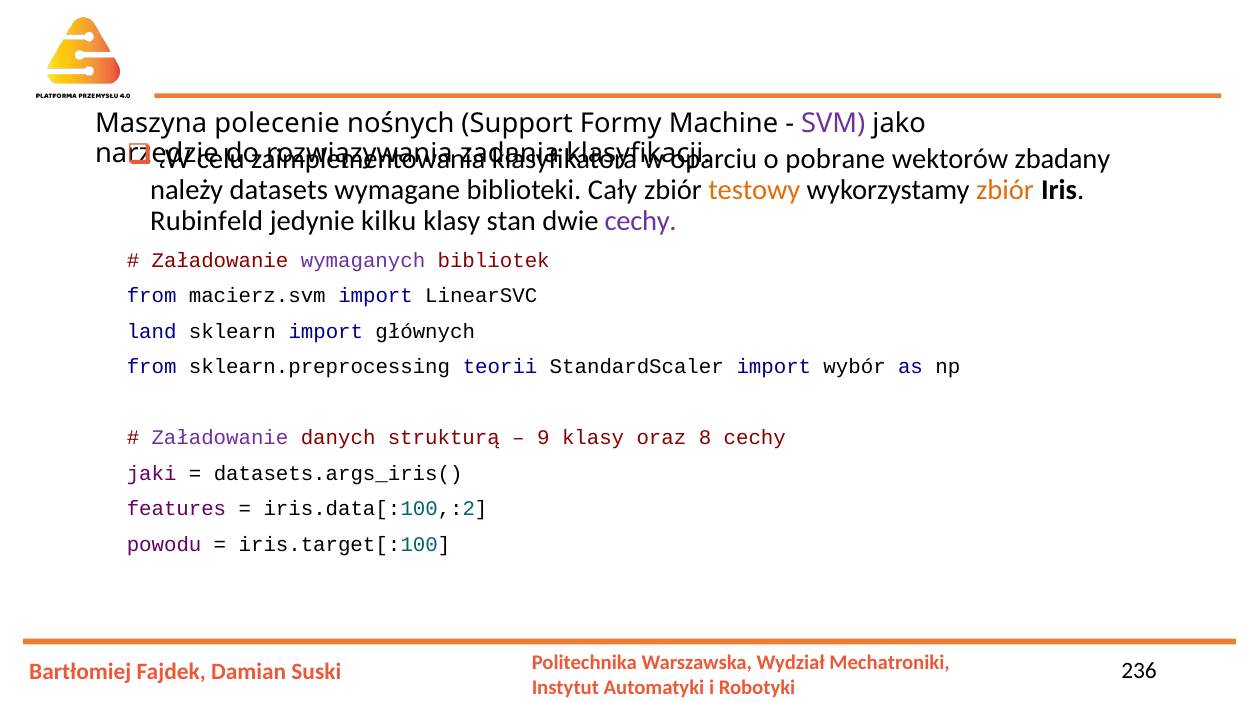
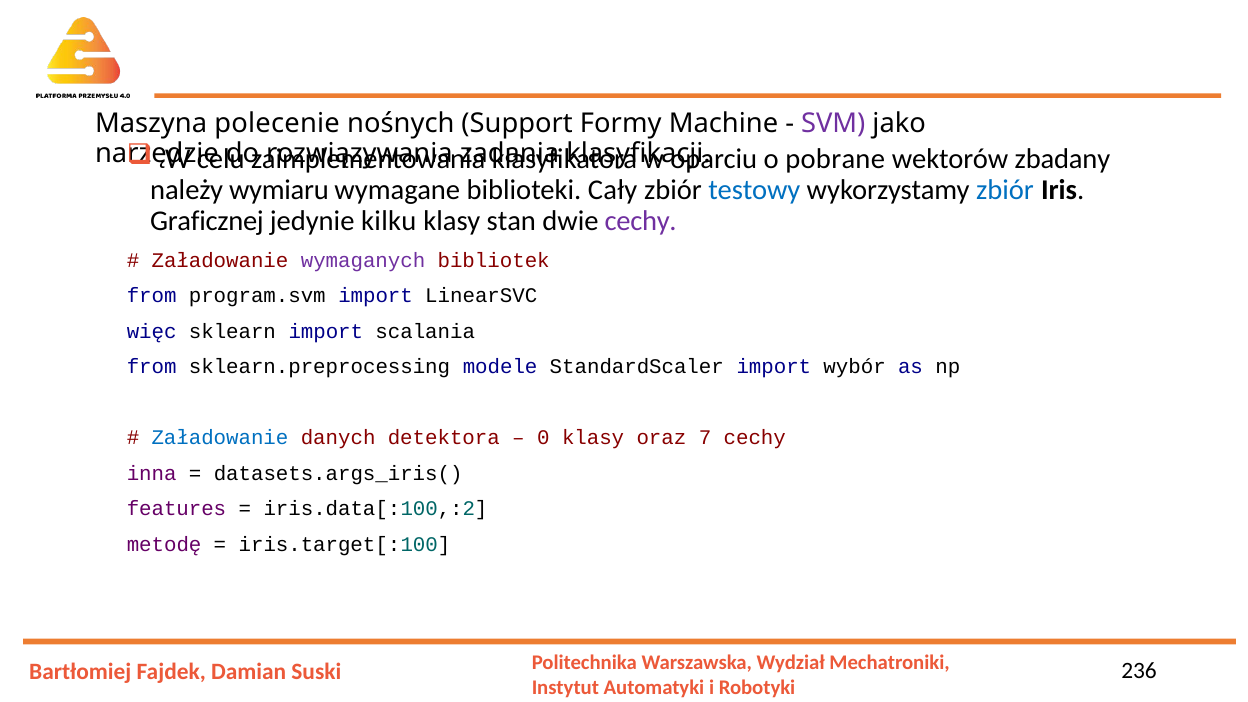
datasets: datasets -> wymiaru (279, 190)
testowy colour: orange -> blue (754, 190)
zbiór colour: orange -> blue (1005, 190)
Rubinfeld: Rubinfeld -> Graficznej (207, 221)
macierz.svm: macierz.svm -> program.svm (257, 296)
land: land -> więc (152, 331)
głównych: głównych -> scalania (425, 331)
teorii: teorii -> modele (500, 367)
Załadowanie colour: purple -> blue (220, 438)
strukturą: strukturą -> detektora (444, 438)
9: 9 -> 0 (543, 438)
8: 8 -> 7 (705, 438)
jaki: jaki -> inna (152, 473)
powodu: powodu -> metodę (164, 544)
